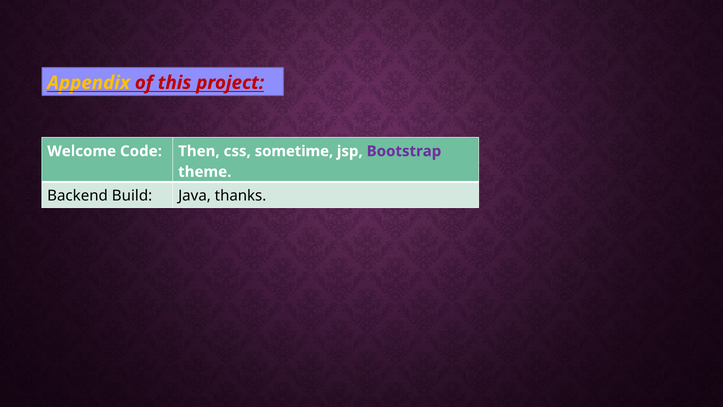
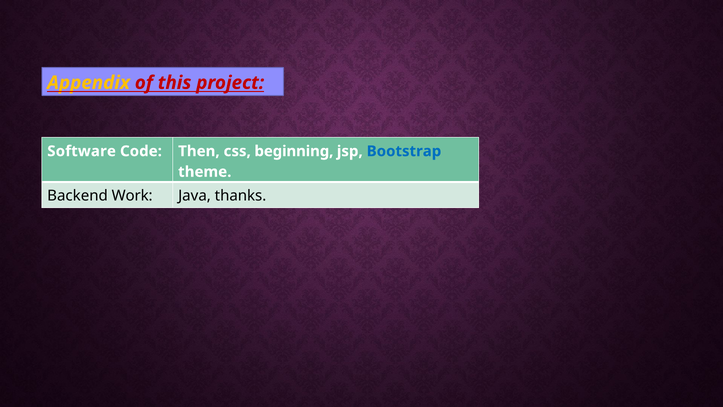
Welcome: Welcome -> Software (82, 151)
sometime: sometime -> beginning (294, 151)
Bootstrap colour: purple -> blue (404, 151)
Build: Build -> Work (132, 196)
